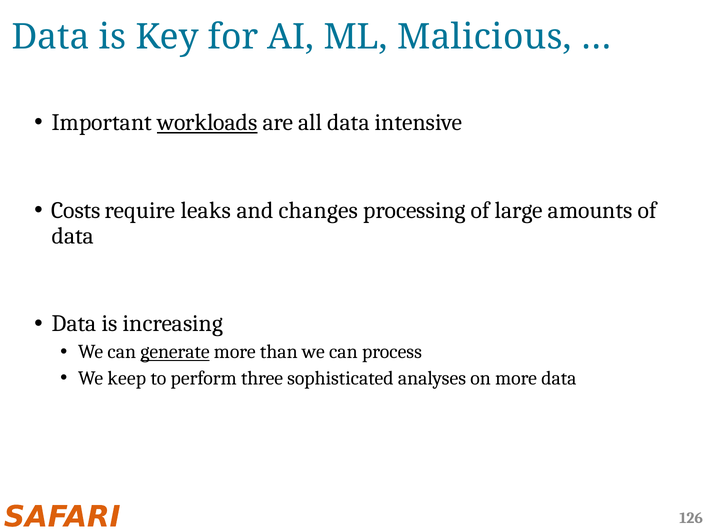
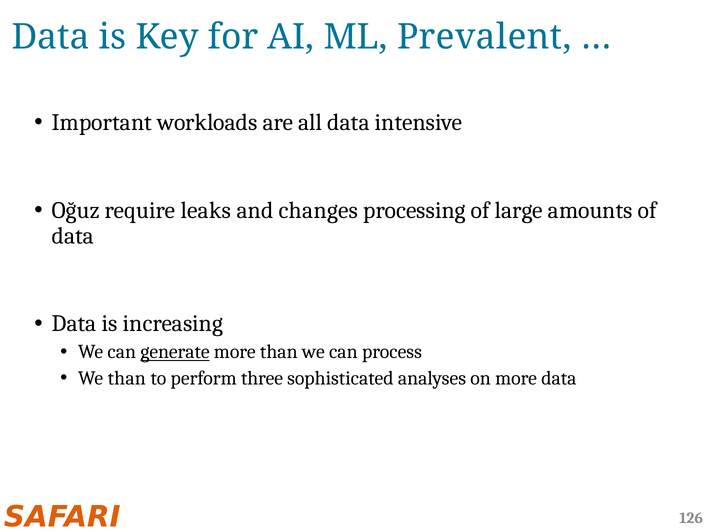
Malicious: Malicious -> Prevalent (484, 37)
workloads underline: present -> none (207, 123)
Costs: Costs -> Oğuz (76, 211)
We keep: keep -> than (127, 379)
